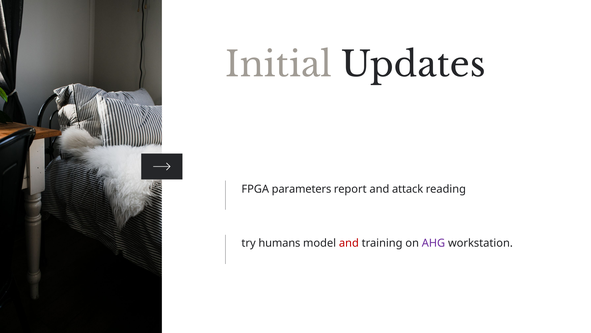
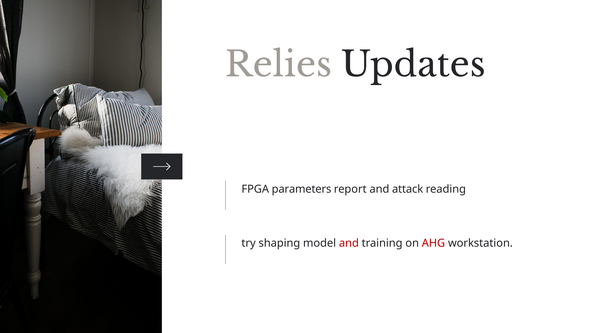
Initial: Initial -> Relies (279, 65)
humans: humans -> shaping (279, 243)
AHG colour: purple -> red (433, 243)
